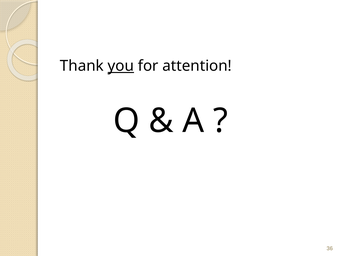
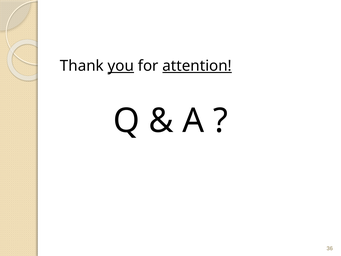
attention underline: none -> present (197, 66)
